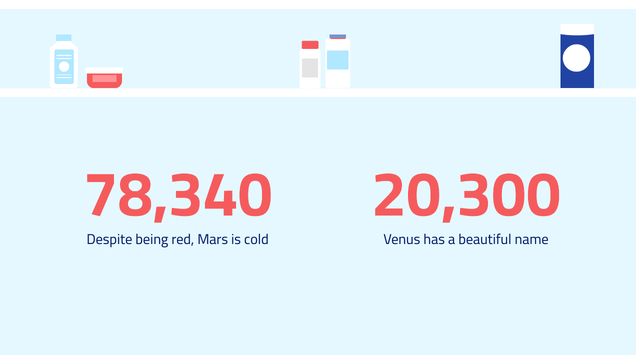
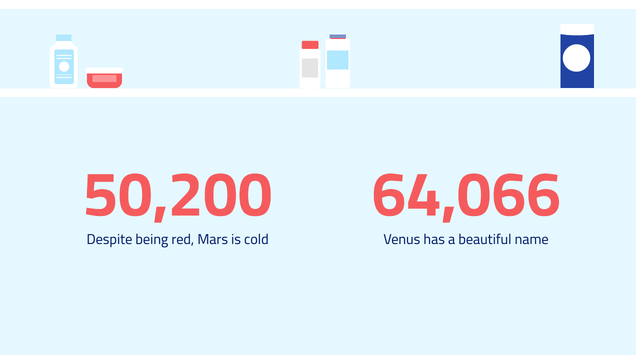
78,340: 78,340 -> 50,200 (178, 195)
20,300: 20,300 -> 64,066 (466, 195)
